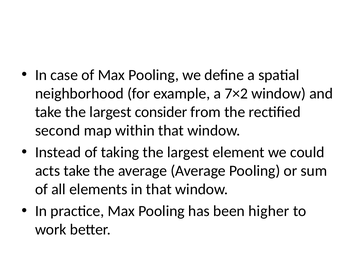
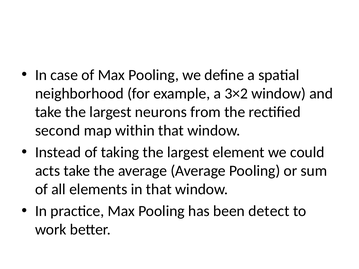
7×2: 7×2 -> 3×2 (236, 94)
consider: consider -> neurons (161, 112)
higher: higher -> detect (269, 211)
